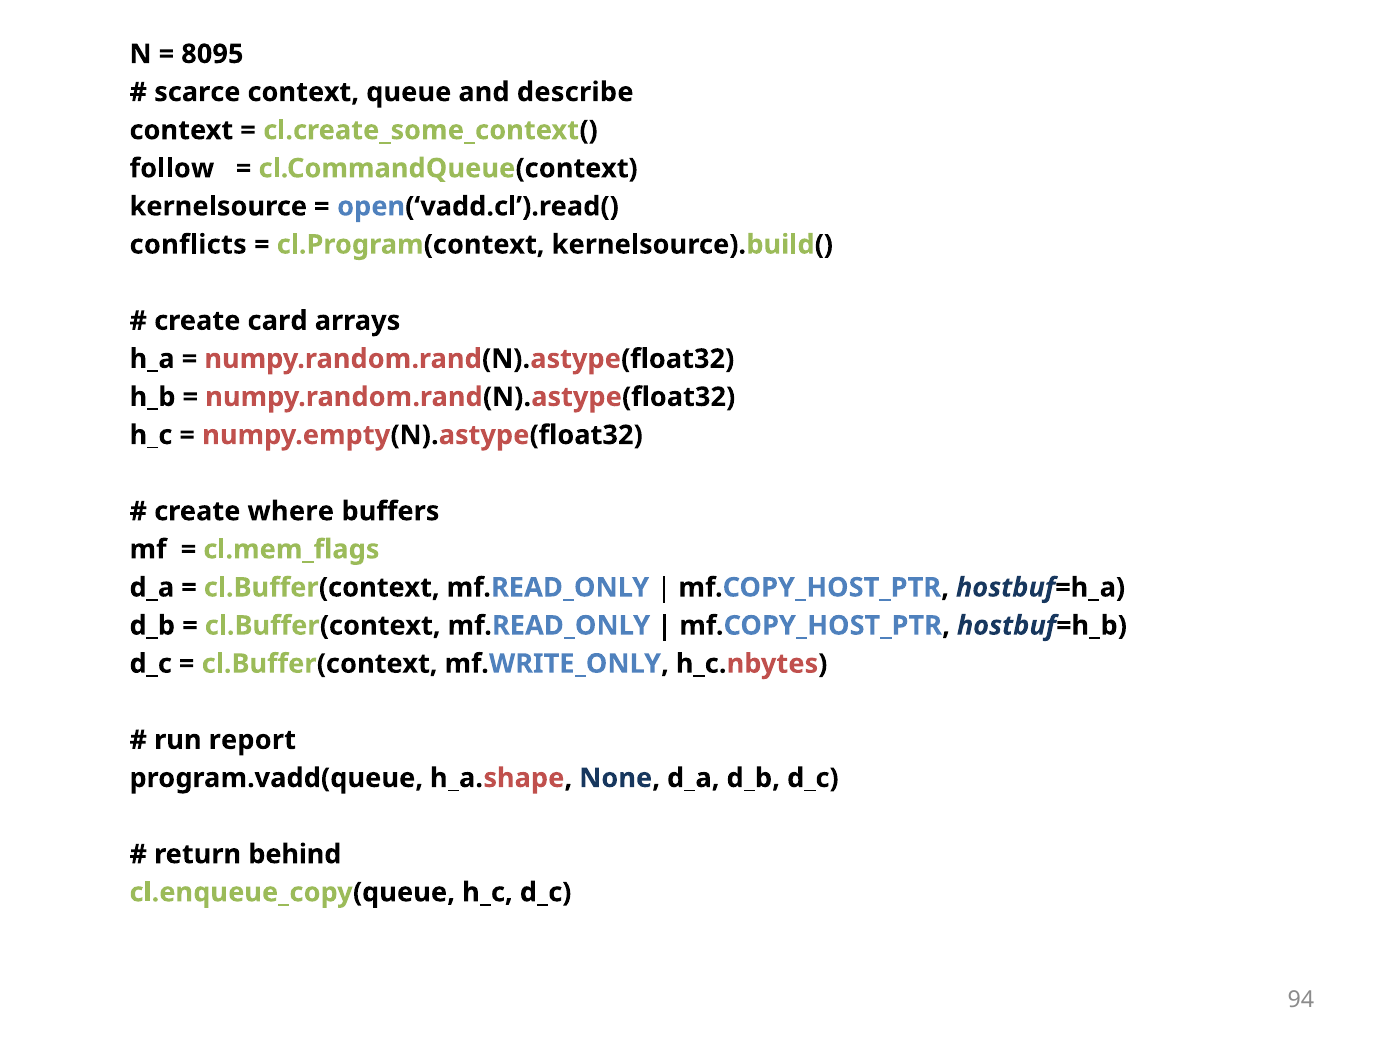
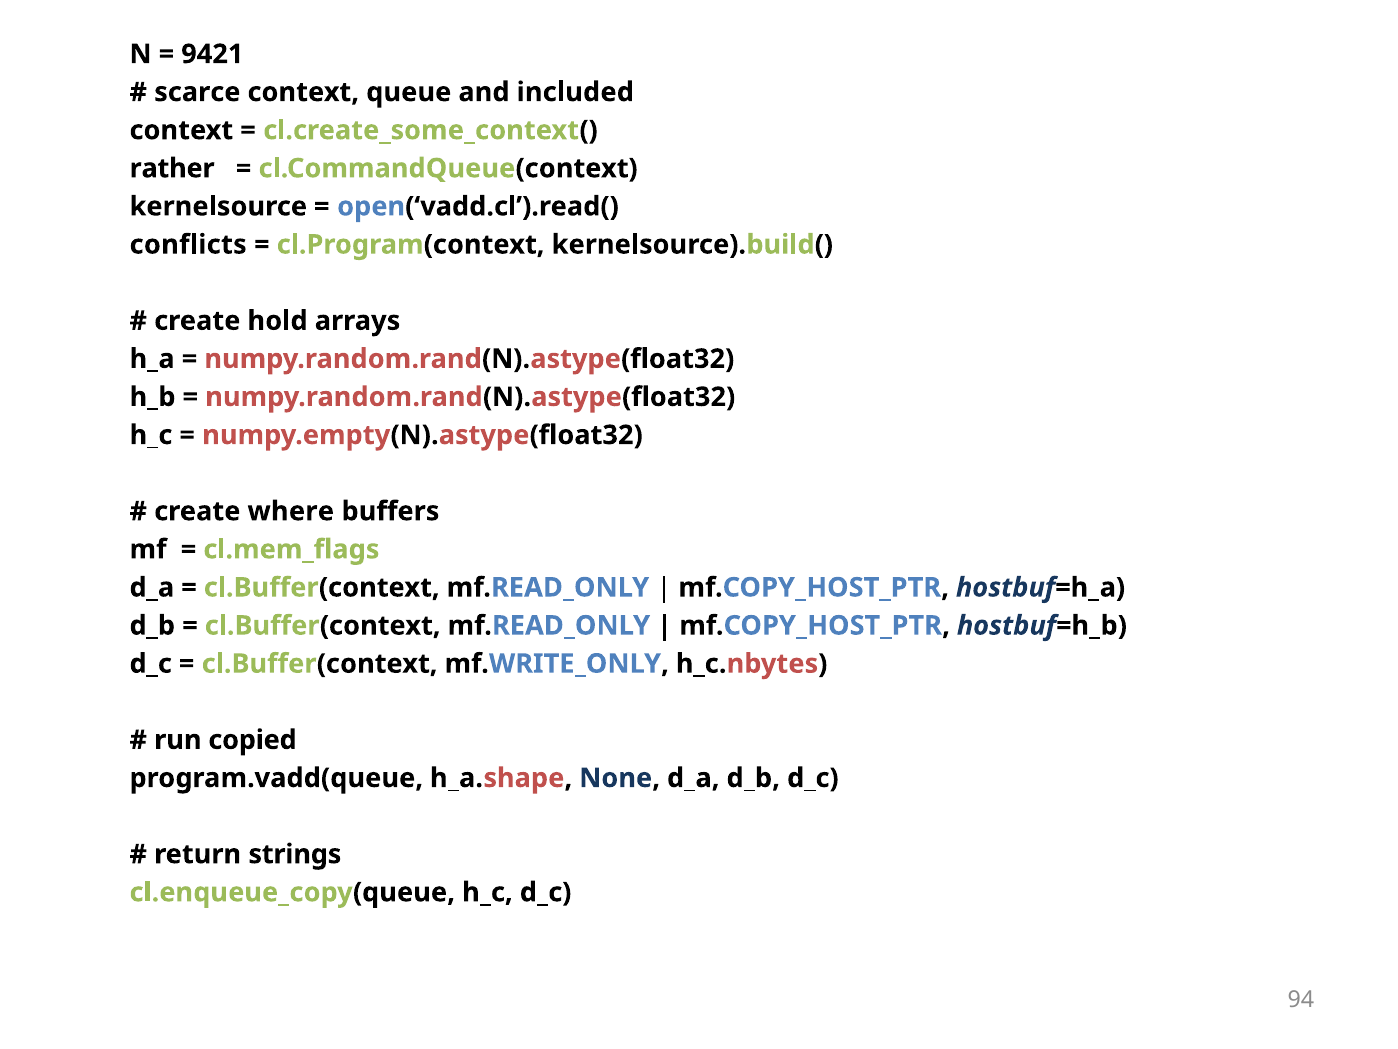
8095: 8095 -> 9421 (212, 54)
describe: describe -> included (575, 92)
follow: follow -> rather (172, 168)
card: card -> hold (278, 321)
report: report -> copied (253, 740)
behind: behind -> strings (295, 854)
